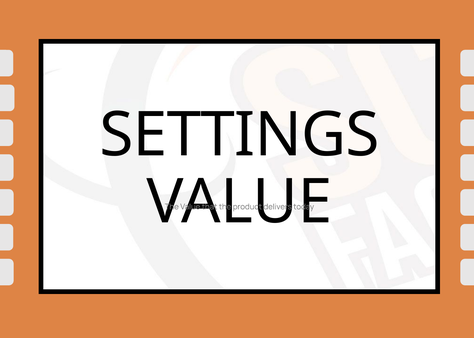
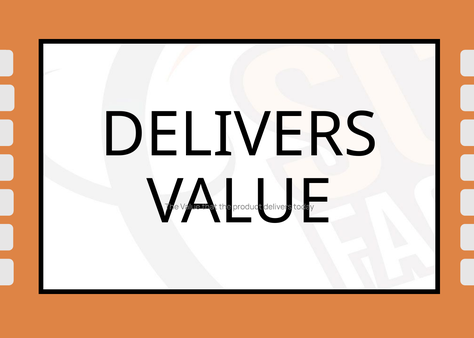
SETTINGS: SETTINGS -> DELIVERS (239, 135)
